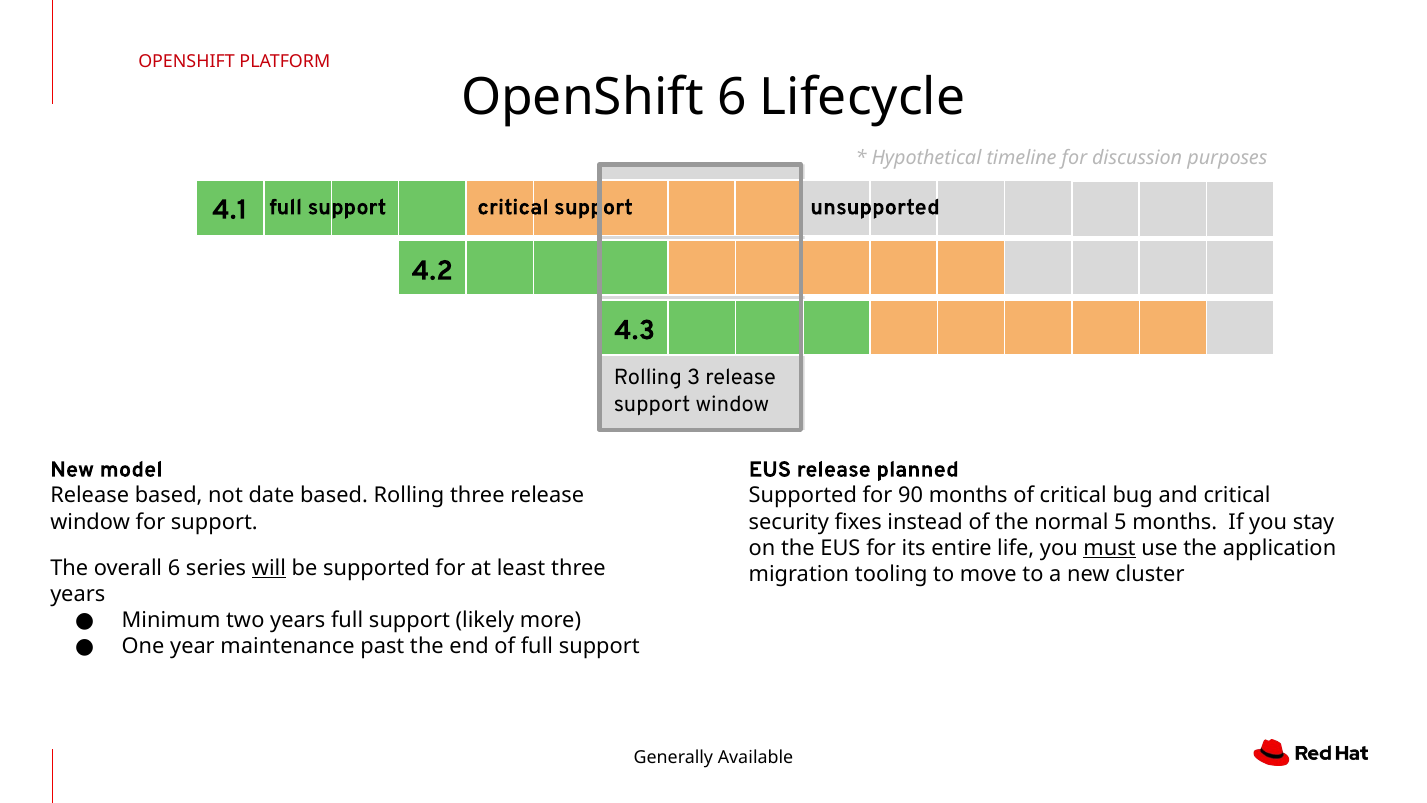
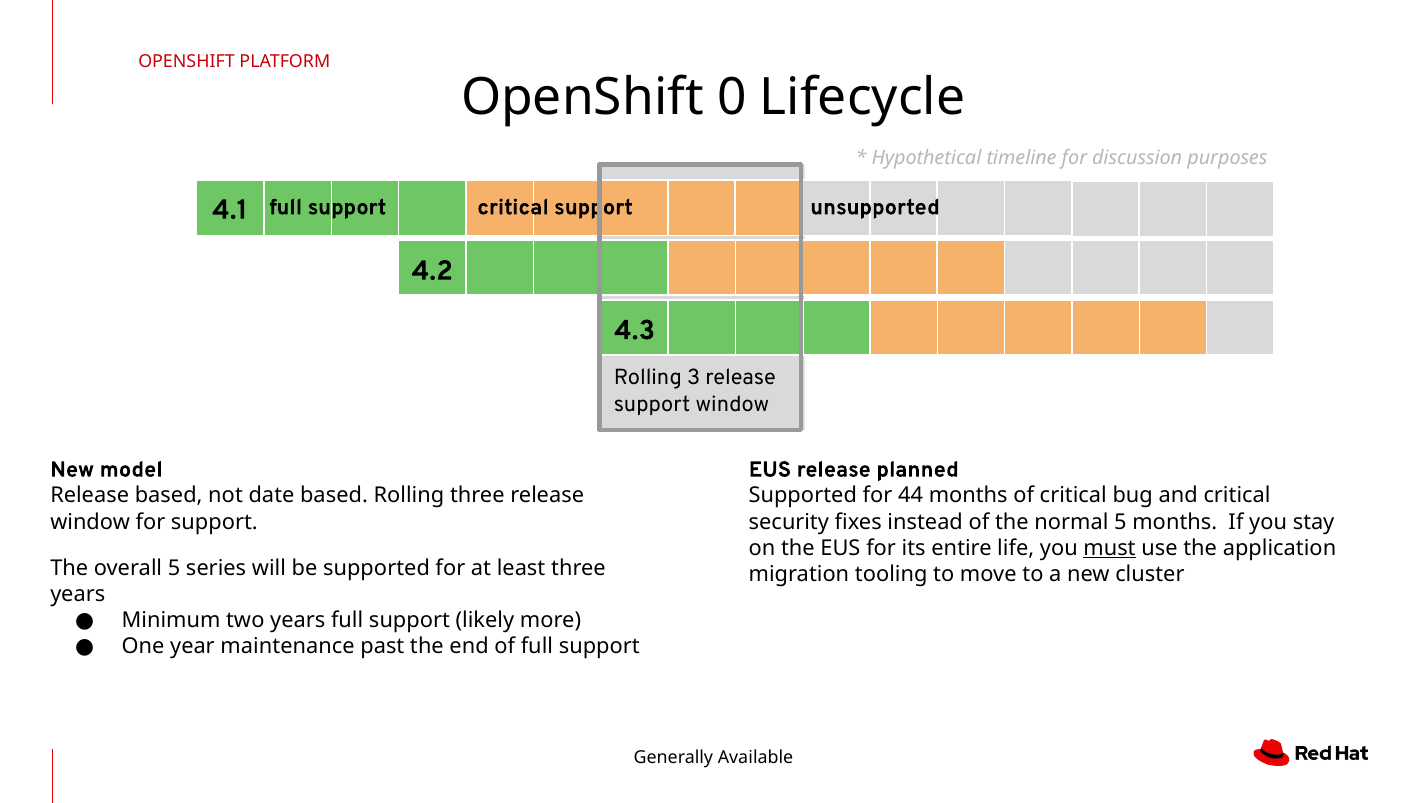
OpenShift 6: 6 -> 0 (732, 98)
90: 90 -> 44 (911, 495)
overall 6: 6 -> 5 (174, 568)
will underline: present -> none (269, 568)
